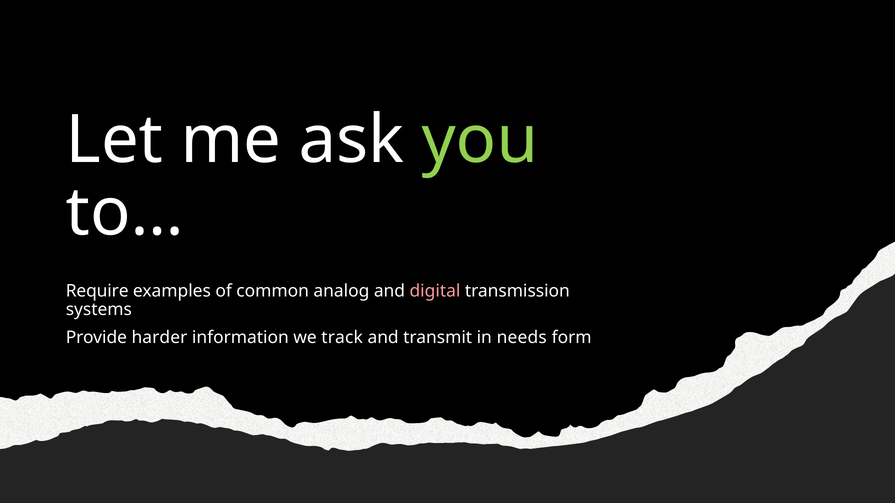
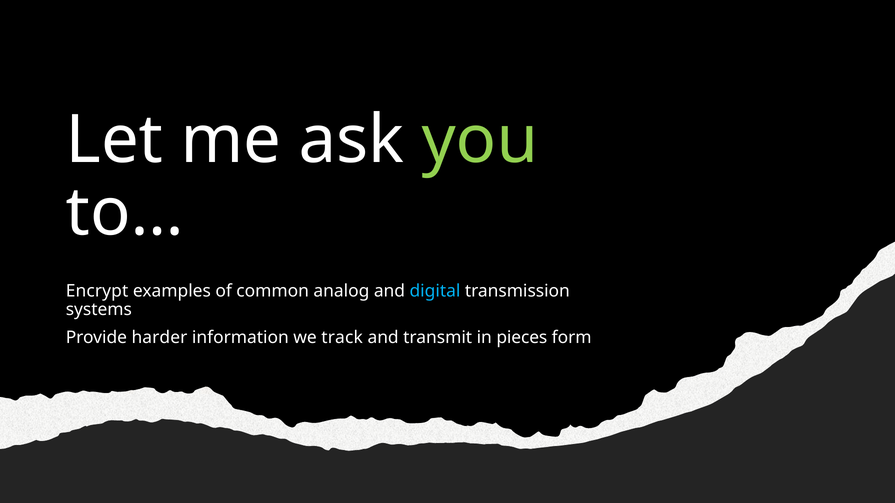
Require: Require -> Encrypt (97, 291)
digital colour: pink -> light blue (435, 291)
needs: needs -> pieces (522, 338)
